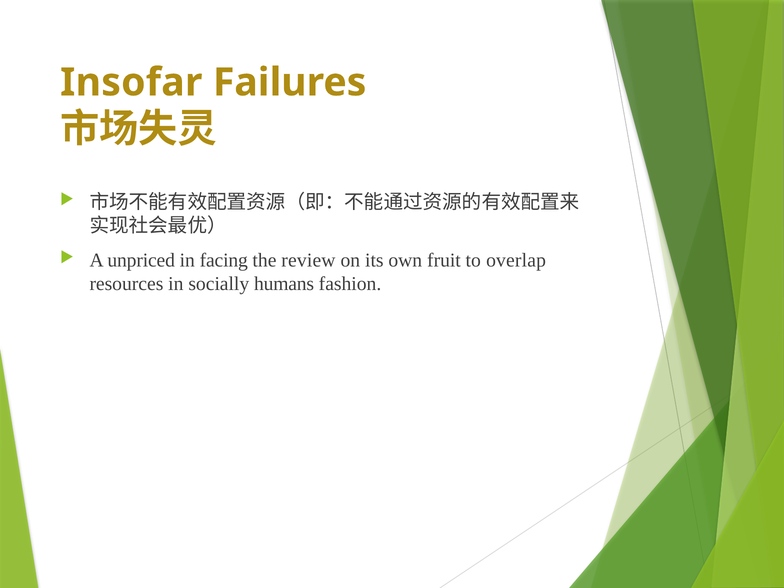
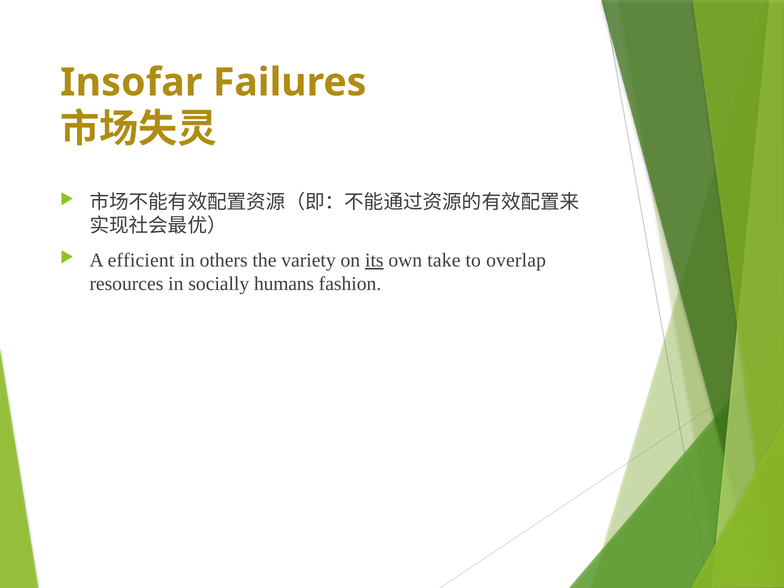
unpriced: unpriced -> efficient (141, 260)
facing: facing -> others (224, 260)
review: review -> variety (309, 260)
its underline: none -> present (374, 260)
fruit: fruit -> take (444, 260)
